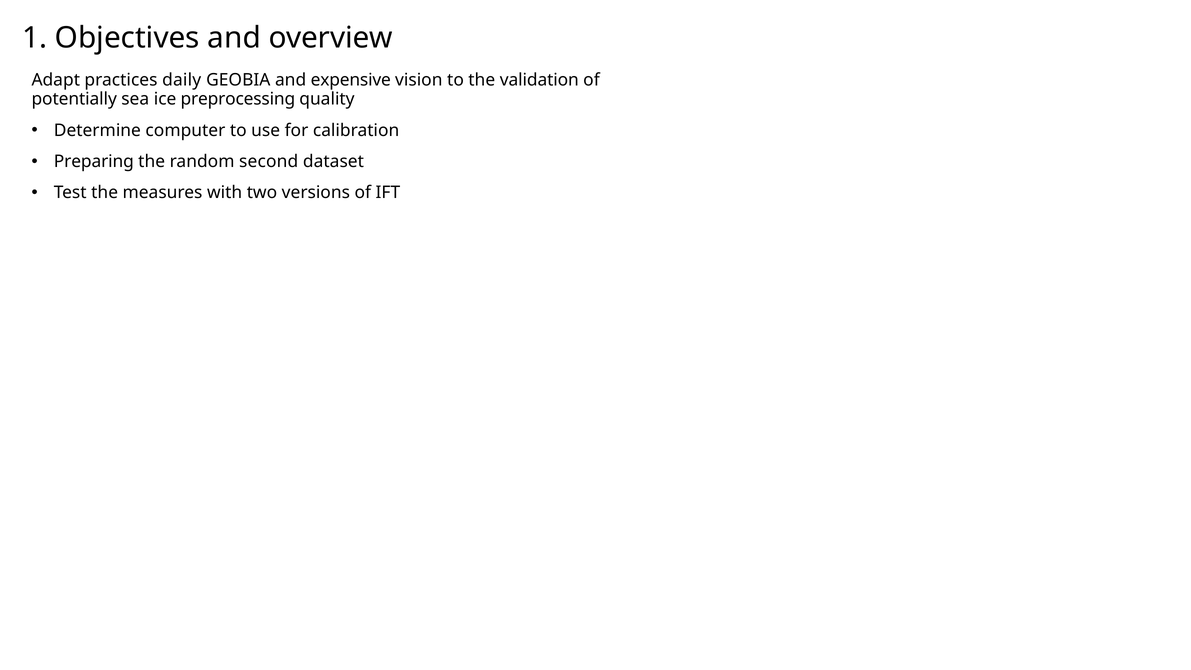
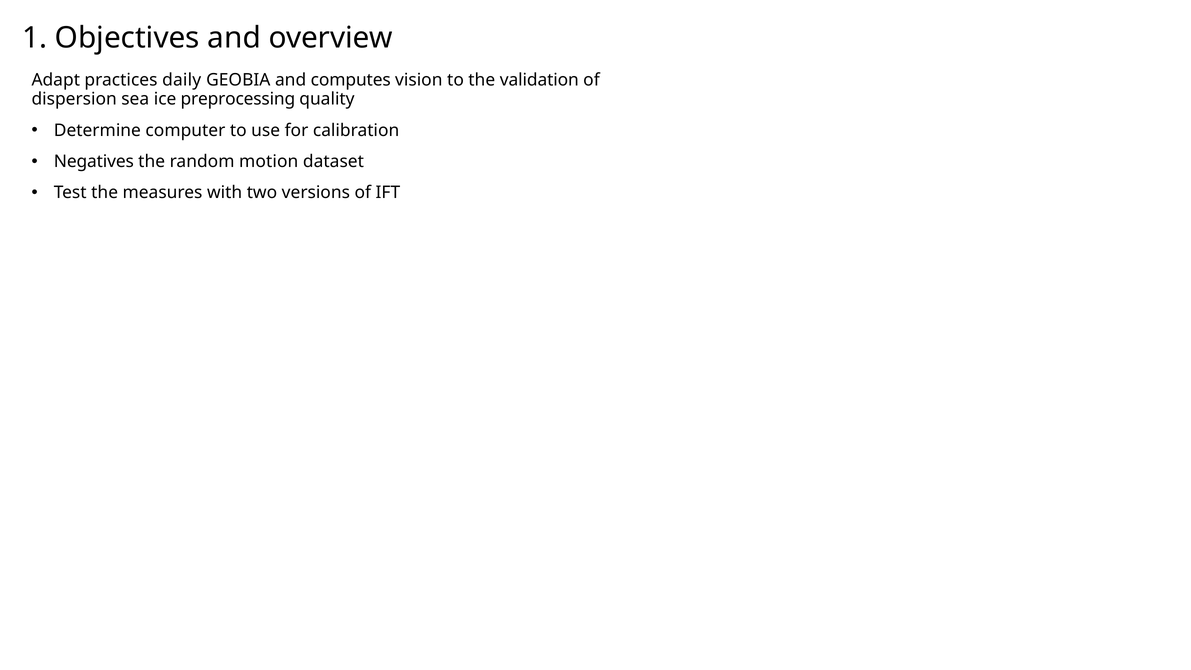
expensive: expensive -> computes (351, 80)
potentially: potentially -> dispersion (74, 99)
Preparing: Preparing -> Negatives (94, 161)
second: second -> motion (269, 161)
